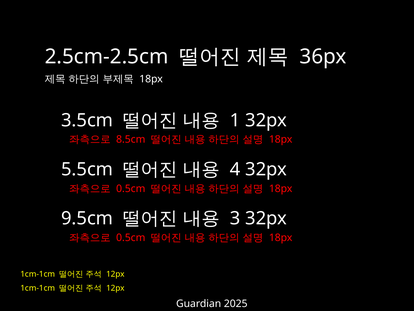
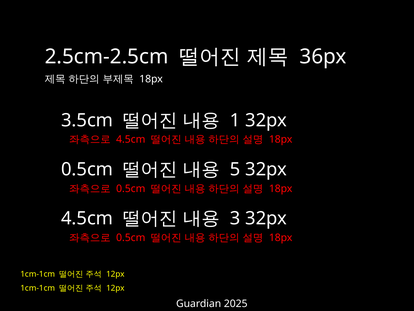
8.5cm: 8.5cm -> 4.5cm (131, 139)
5.5cm: 5.5cm -> 0.5cm (87, 169)
4: 4 -> 5 (235, 169)
9.5cm: 9.5cm -> 4.5cm (87, 218)
